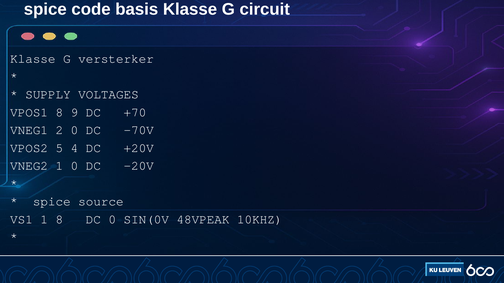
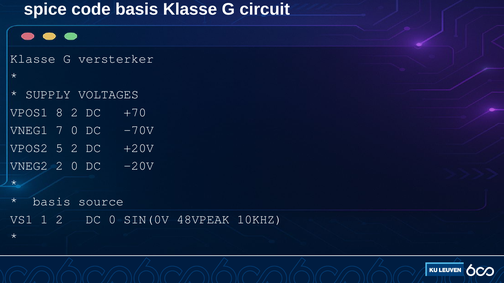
8 9: 9 -> 2 (74, 112)
2: 2 -> 7 (59, 130)
5 4: 4 -> 2 (74, 148)
VNEG2 1: 1 -> 2 (59, 166)
spice: spice -> basis (52, 202)
1 8: 8 -> 2 (59, 220)
